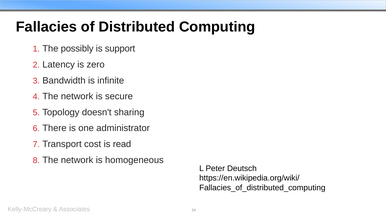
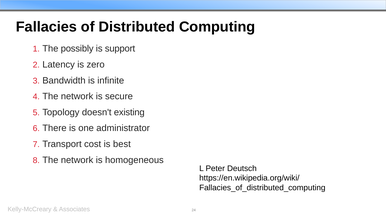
sharing: sharing -> existing (129, 112)
read: read -> best (122, 144)
